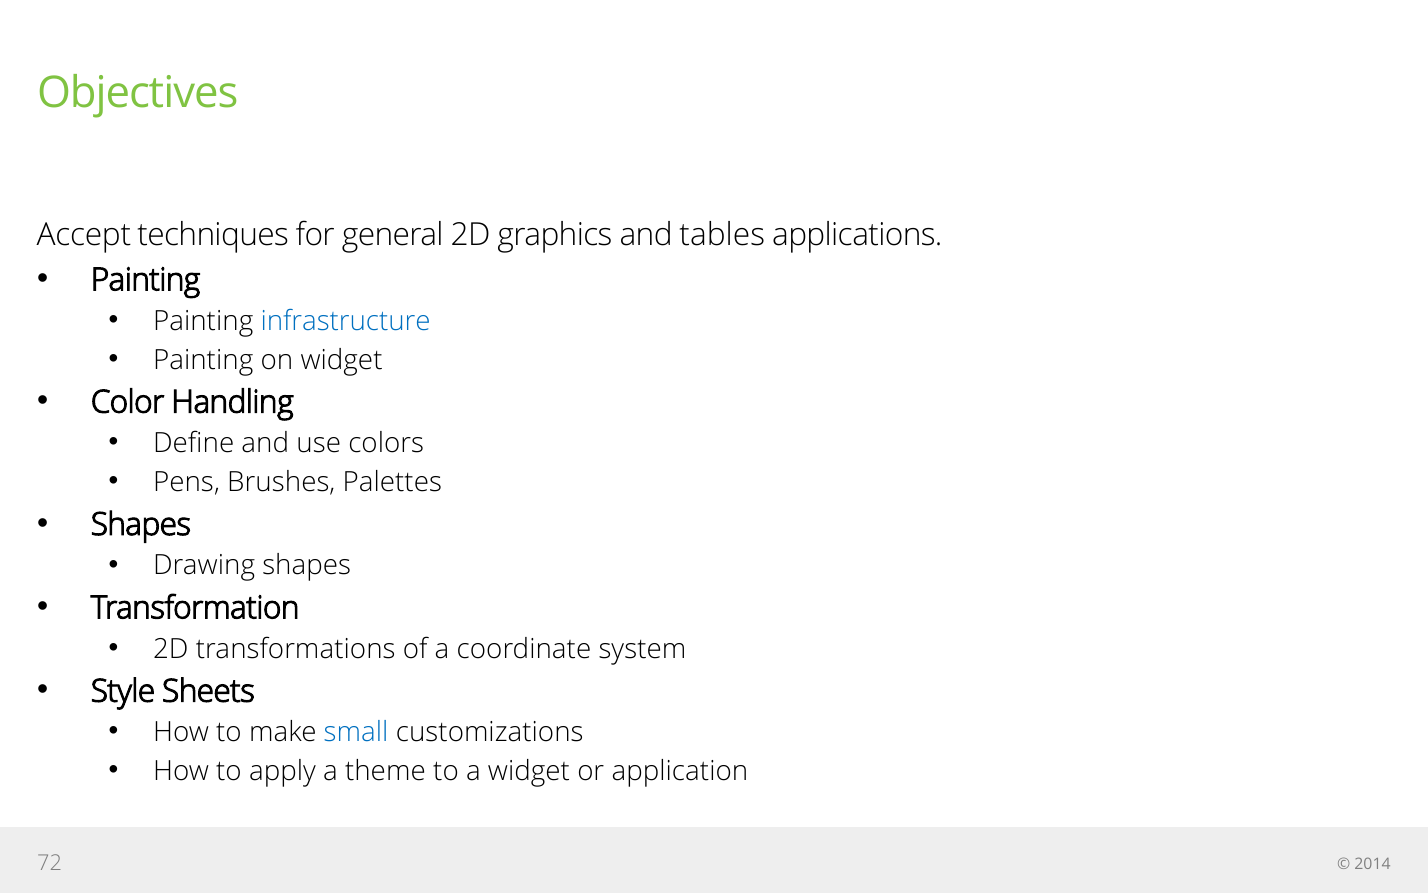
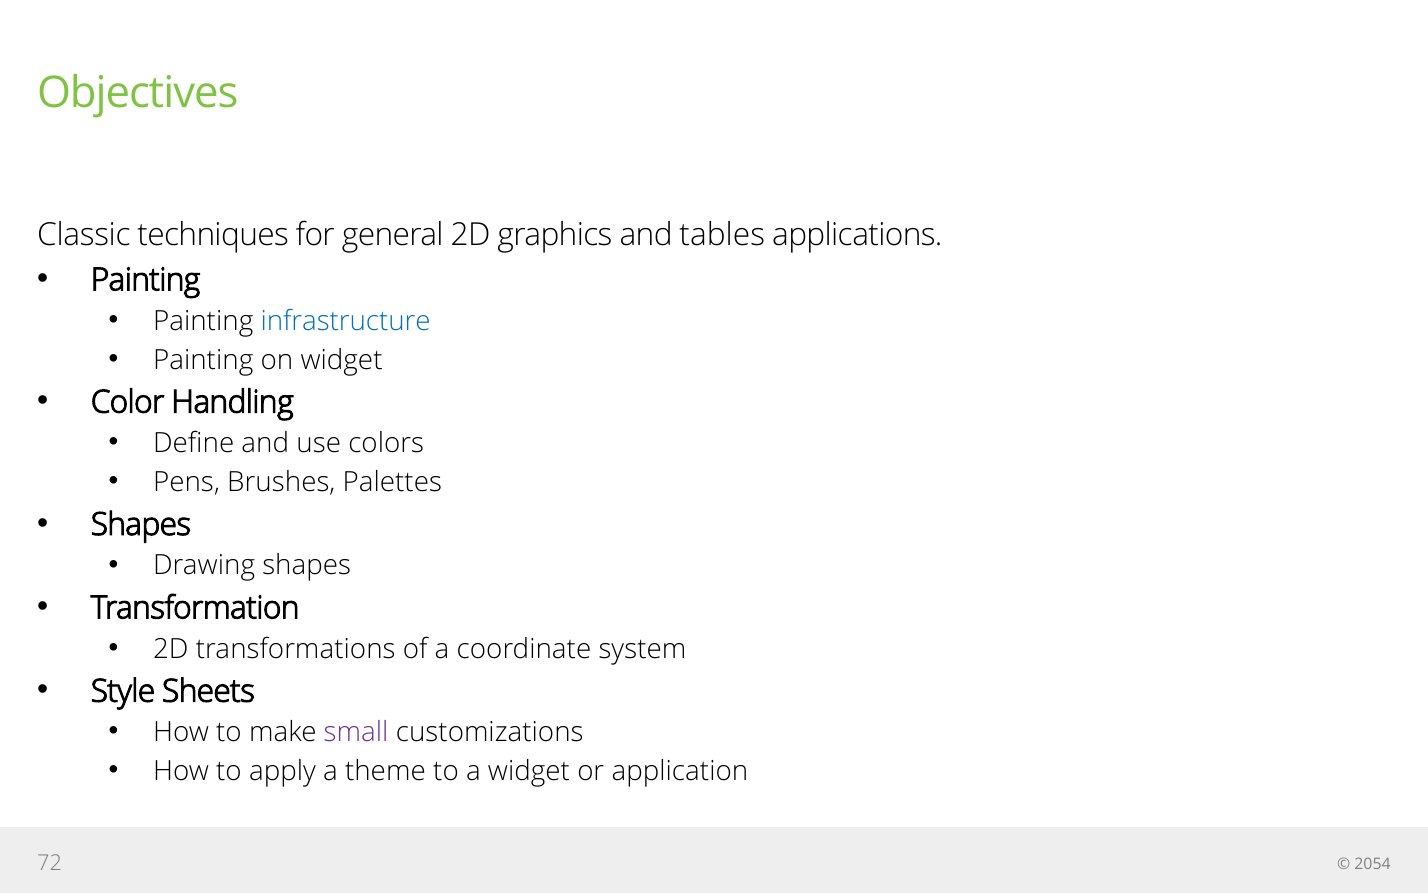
Accept: Accept -> Classic (84, 235)
small colour: blue -> purple (356, 732)
2014: 2014 -> 2054 (1373, 864)
